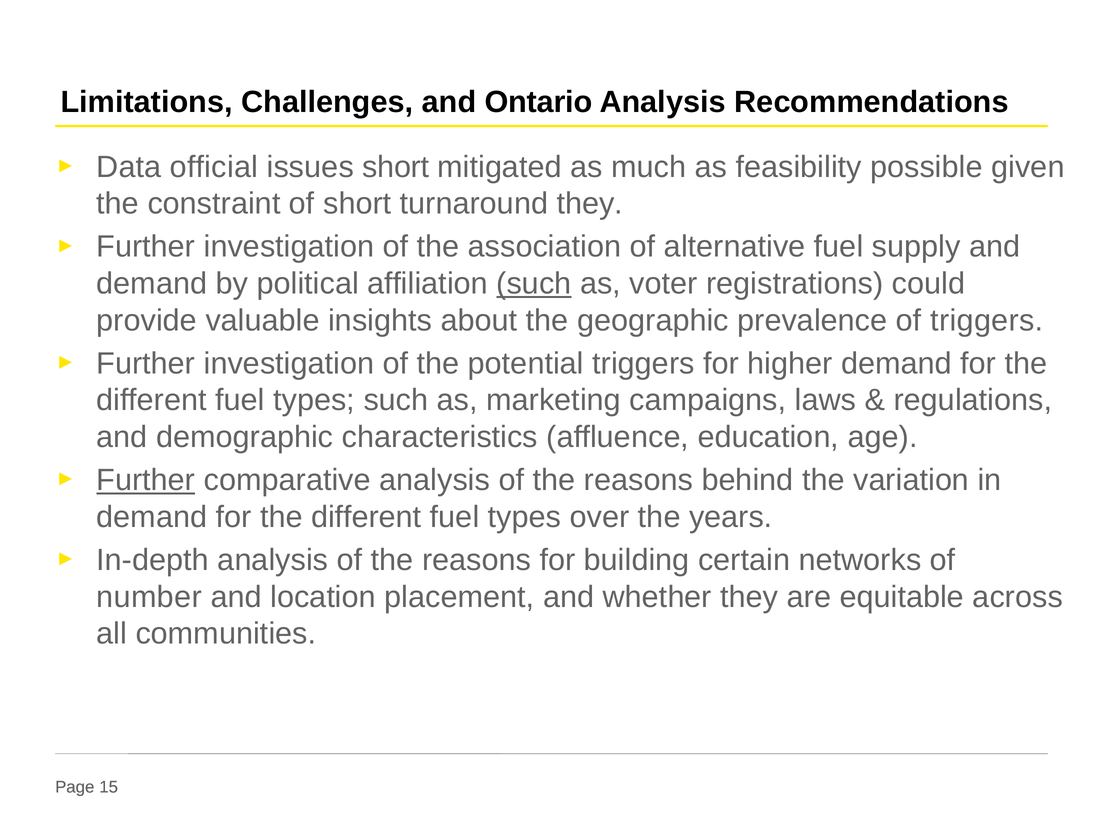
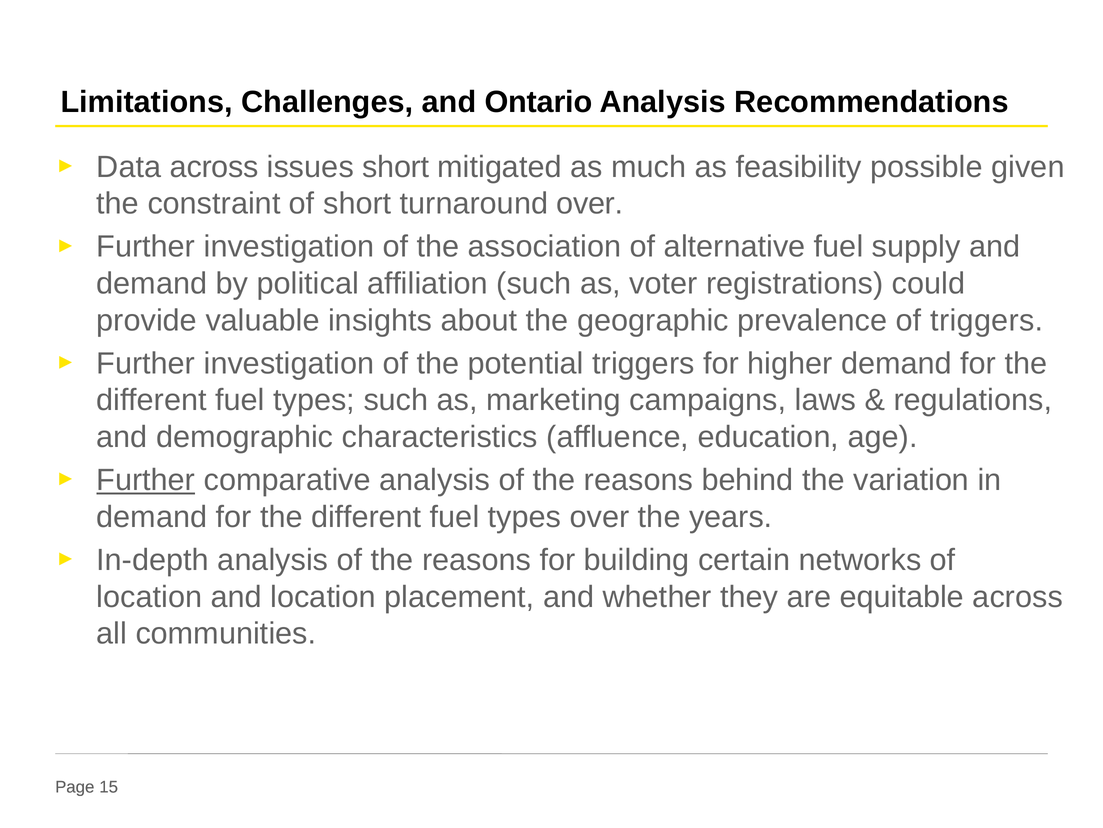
Data official: official -> across (214, 167)
turnaround they: they -> over (590, 204)
such underline: present -> none (534, 283)
number: number -> location (149, 596)
